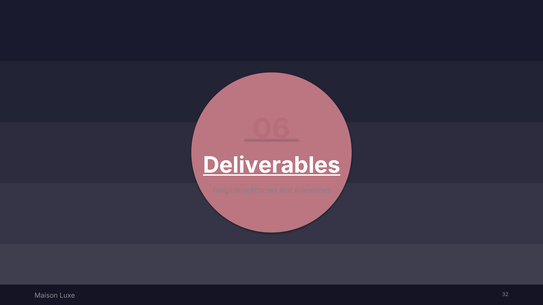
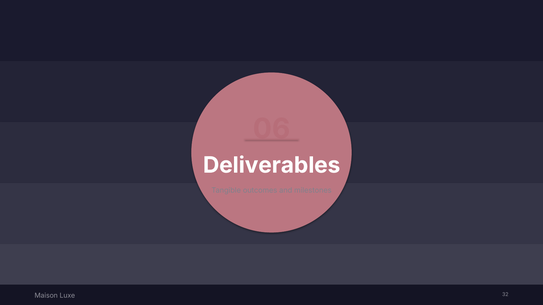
Deliverables underline: present -> none (272, 165)
